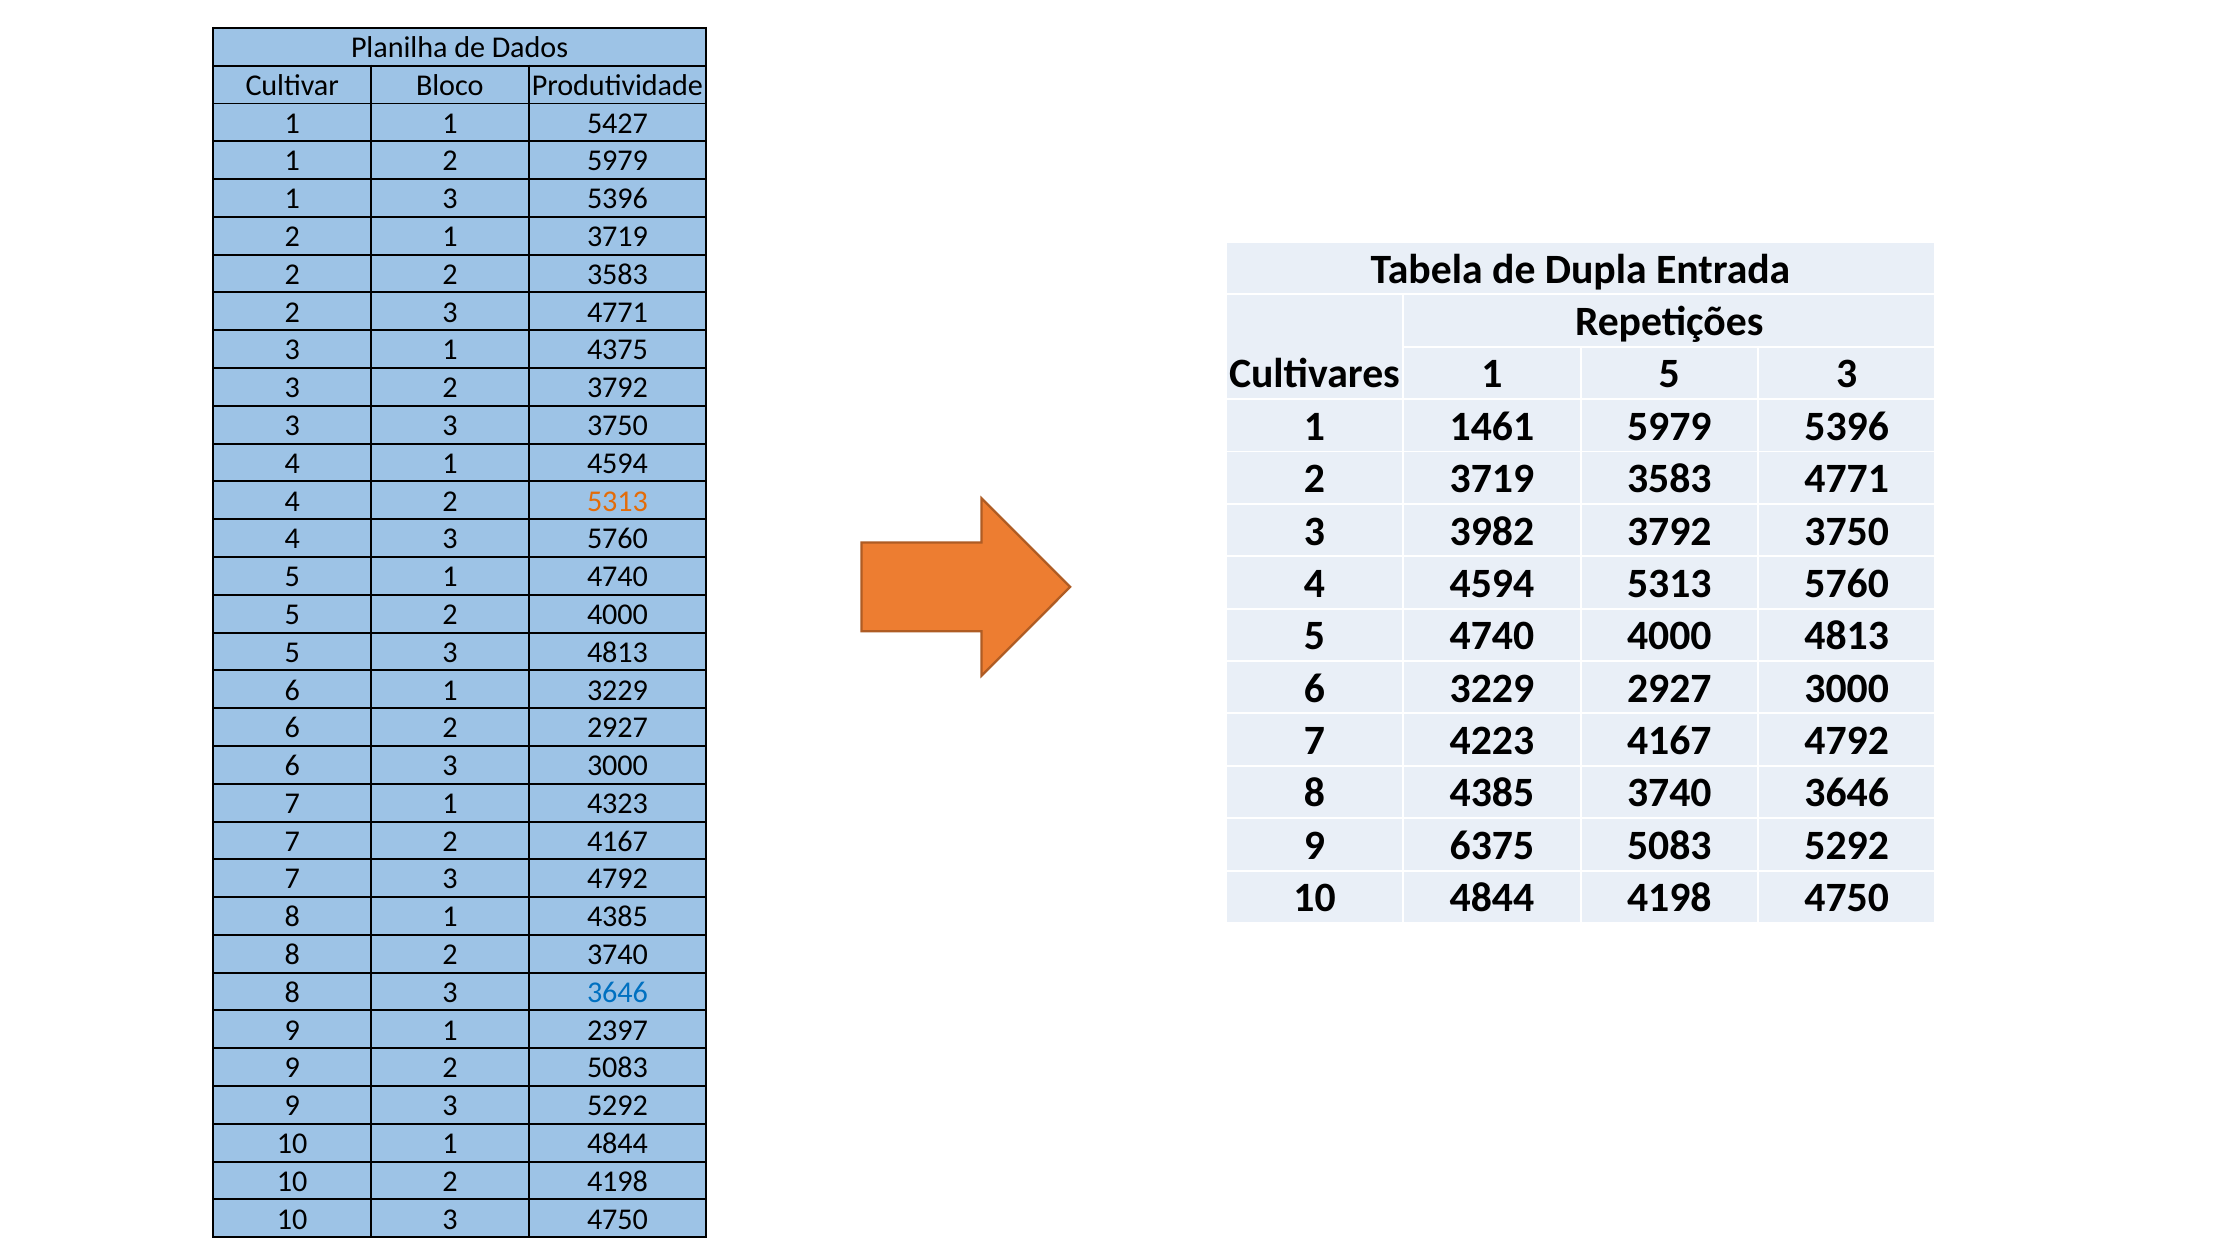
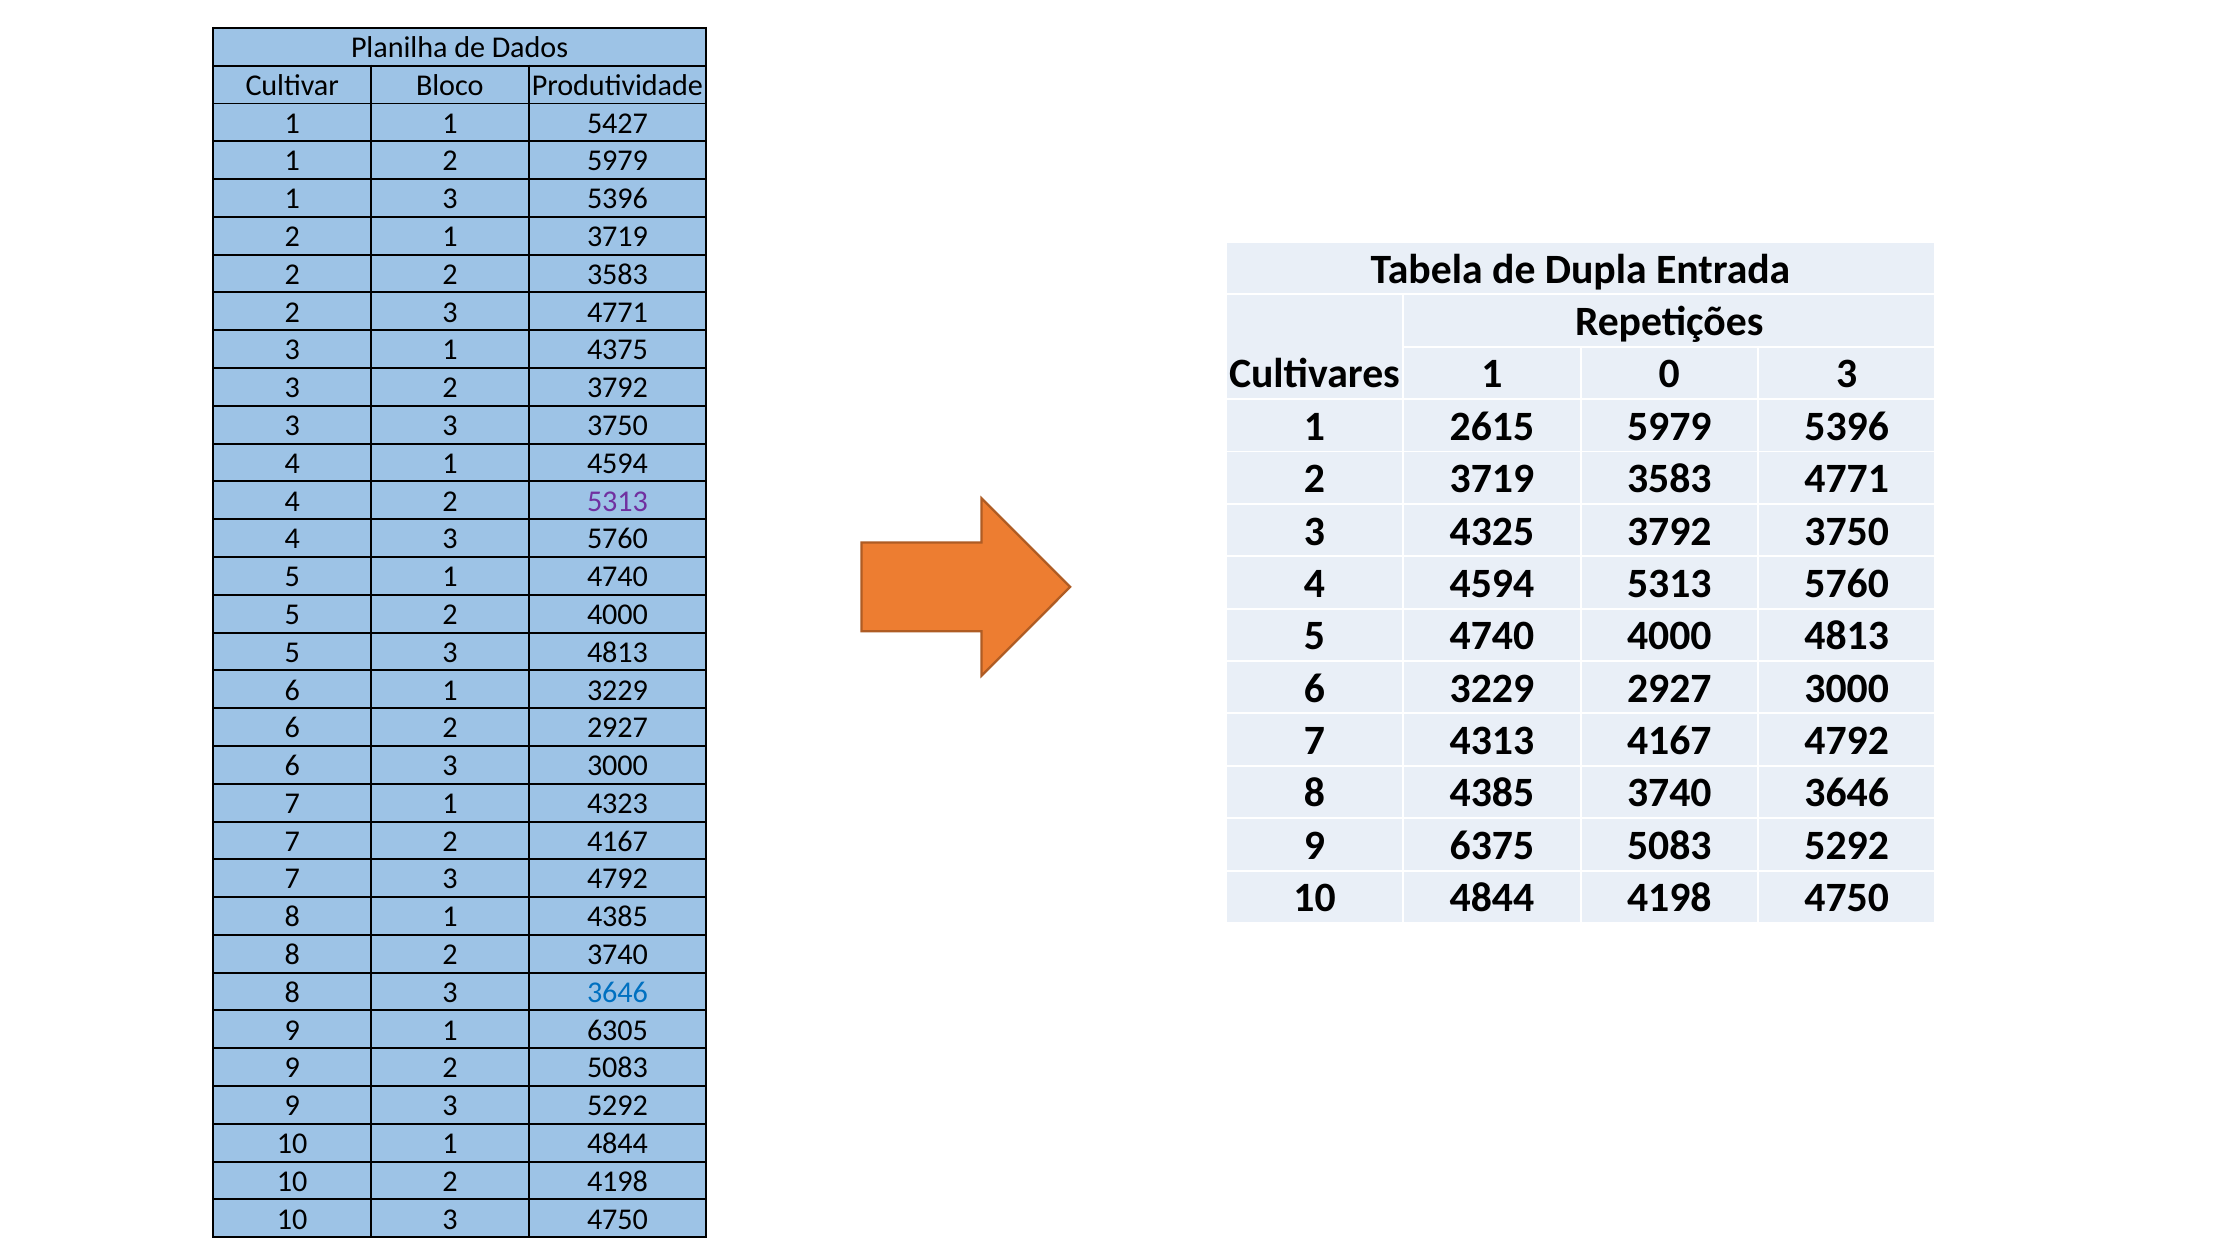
1 5: 5 -> 0 (1669, 374)
1461: 1461 -> 2615 (1492, 426)
5313 colour: orange -> purple (617, 501)
3982: 3982 -> 4325 (1492, 531)
4223: 4223 -> 4313 (1492, 741)
2397: 2397 -> 6305 (617, 1030)
